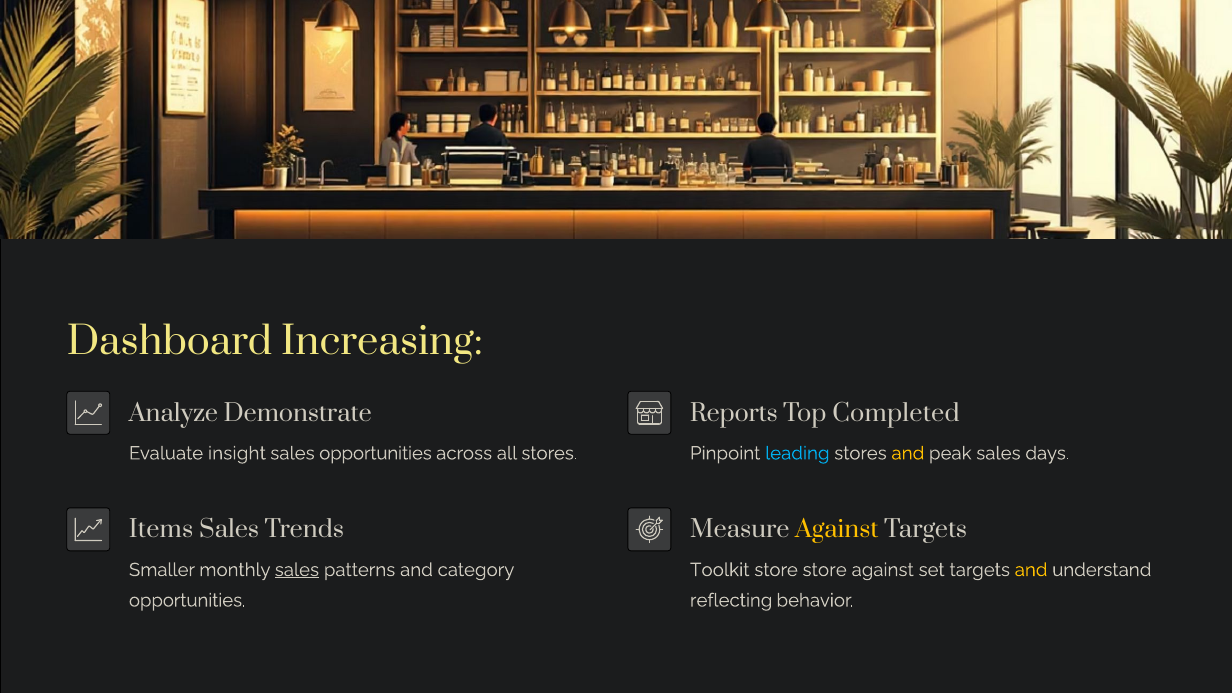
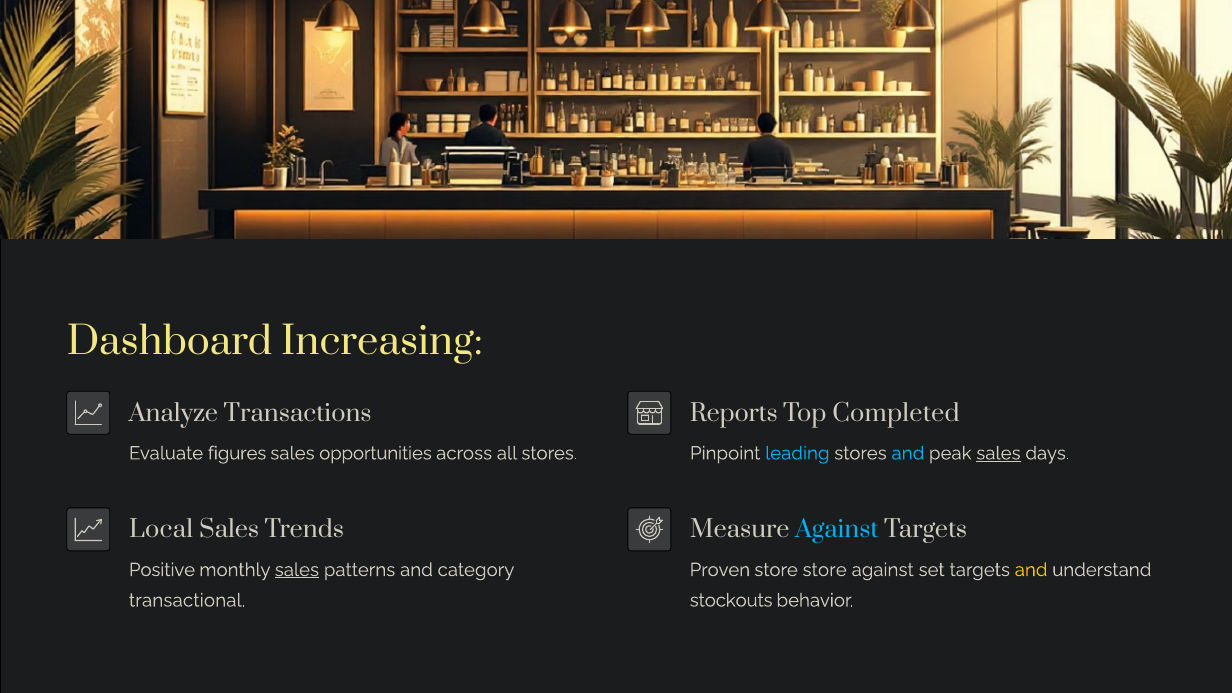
Demonstrate: Demonstrate -> Transactions (298, 413)
insight: insight -> figures (237, 453)
and colour: yellow -> light blue (908, 453)
sales underline: none -> present (998, 453)
Items: Items -> Local (161, 530)
Against colour: yellow -> light blue (837, 530)
Smaller: Smaller -> Positive (162, 570)
Toolkit: Toolkit -> Proven (720, 570)
opportunities: opportunities -> transactional (187, 600)
reflecting: reflecting -> stockouts (731, 600)
